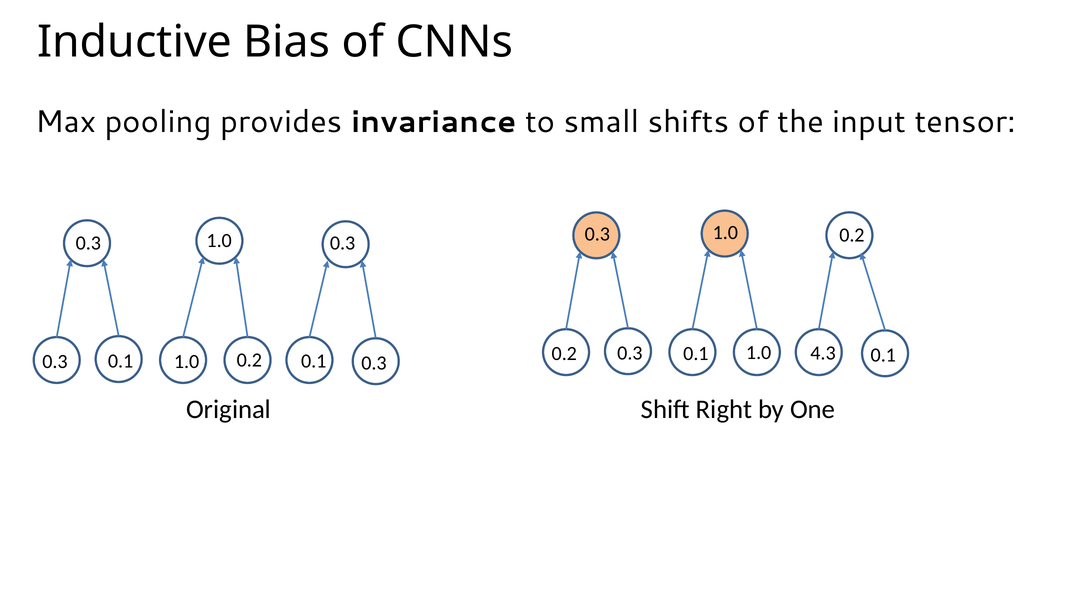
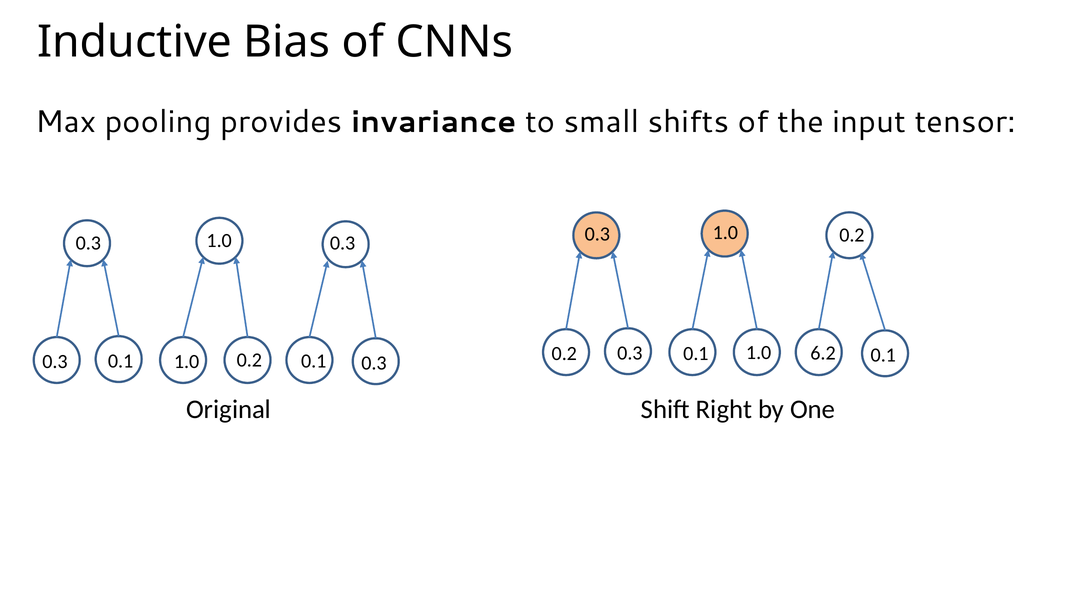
4.3: 4.3 -> 6.2 (823, 353)
